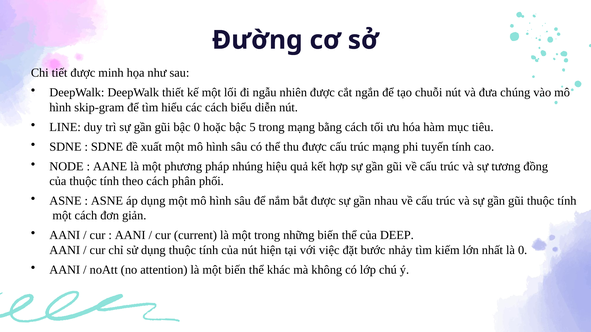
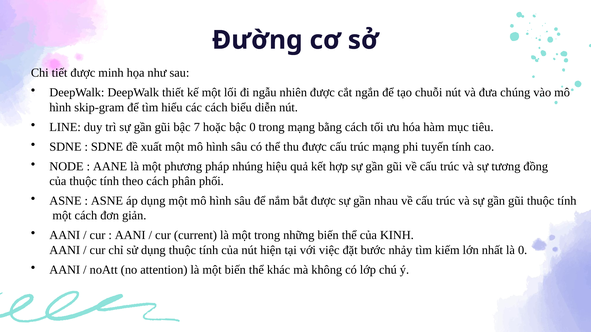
bậc 0: 0 -> 7 (197, 127)
bậc 5: 5 -> 0 (253, 127)
DEEP: DEEP -> KINH (397, 236)
